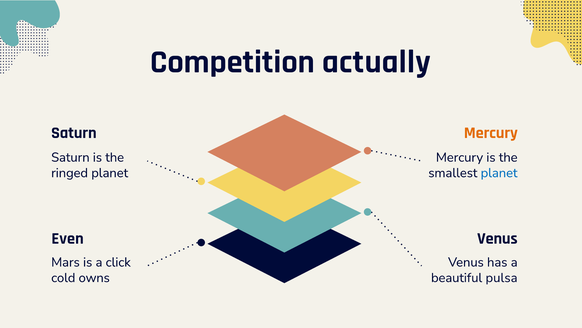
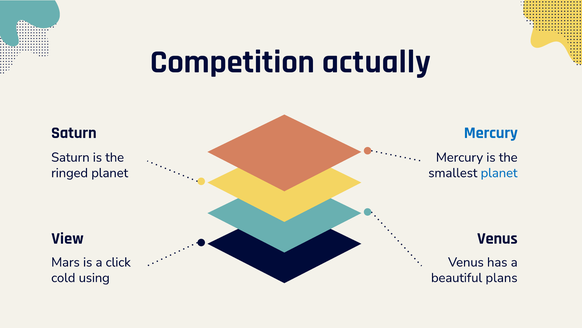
Mercury colour: orange -> blue (491, 133)
Even: Even -> View (68, 238)
owns: owns -> using (94, 277)
pulsa: pulsa -> plans (502, 277)
